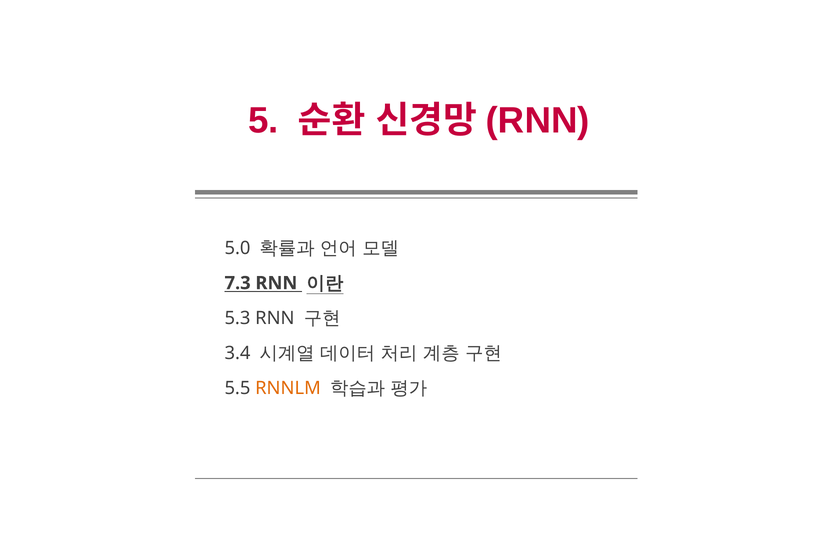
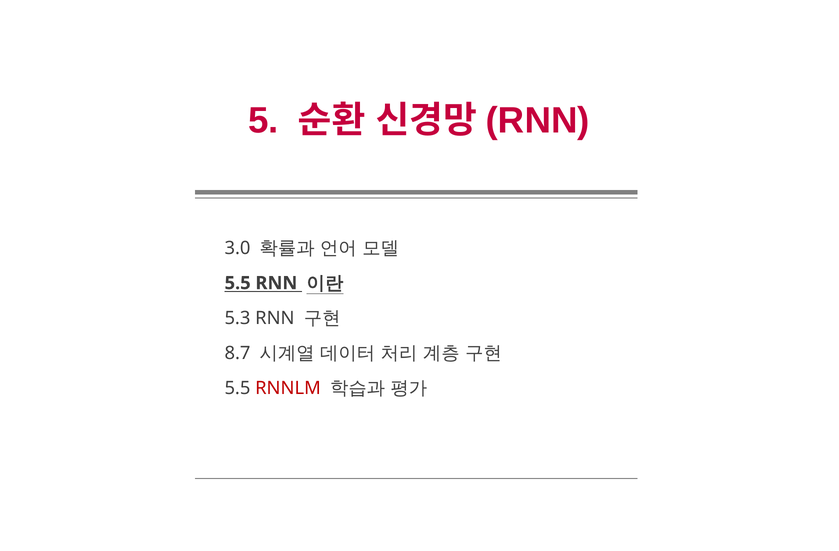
5.0: 5.0 -> 3.0 (238, 248)
7.3: 7.3 -> 5.5 (238, 283)
3.4: 3.4 -> 8.7 (238, 353)
RNNLM colour: orange -> red (288, 388)
